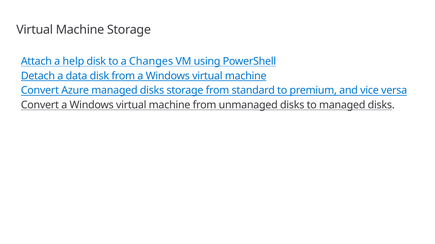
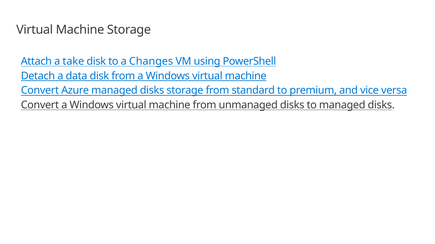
help: help -> take (73, 62)
